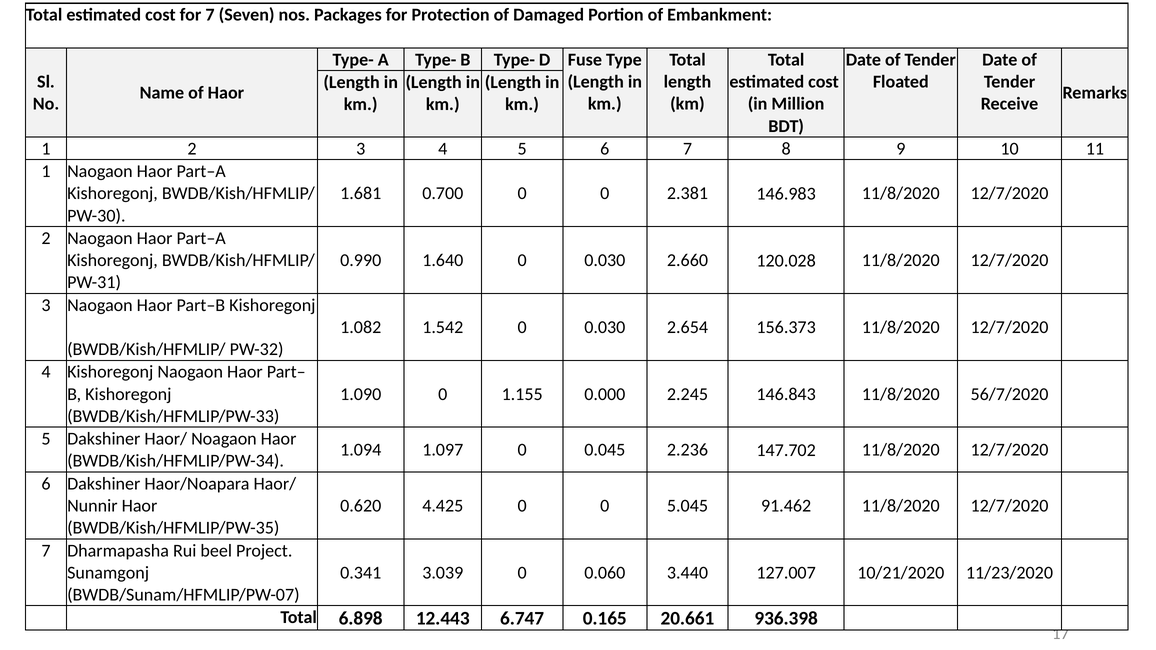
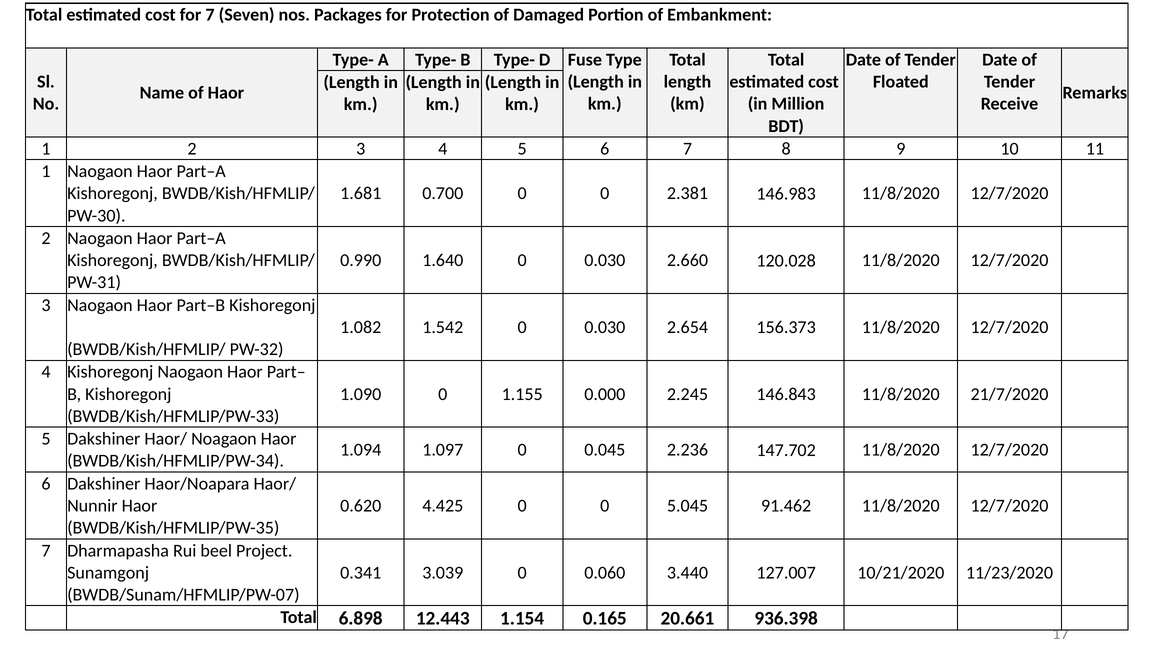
56/7/2020: 56/7/2020 -> 21/7/2020 (1009, 394)
6.747: 6.747 -> 1.154 (522, 618)
